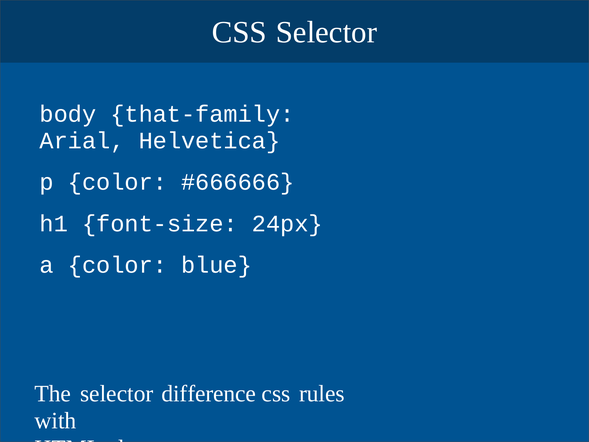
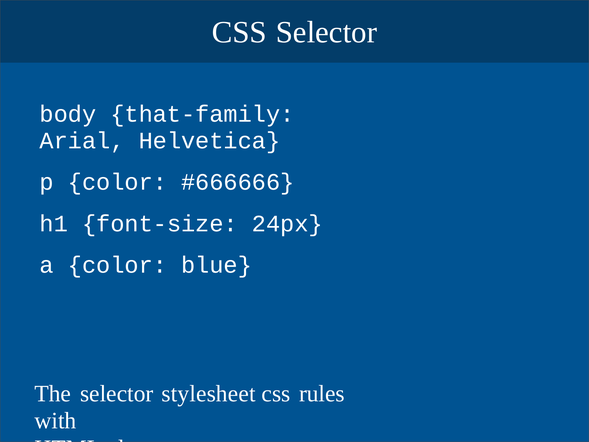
difference: difference -> stylesheet (209, 394)
